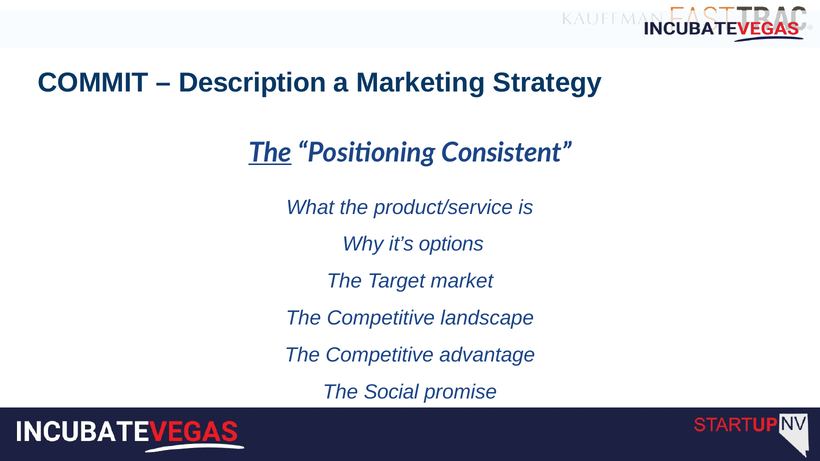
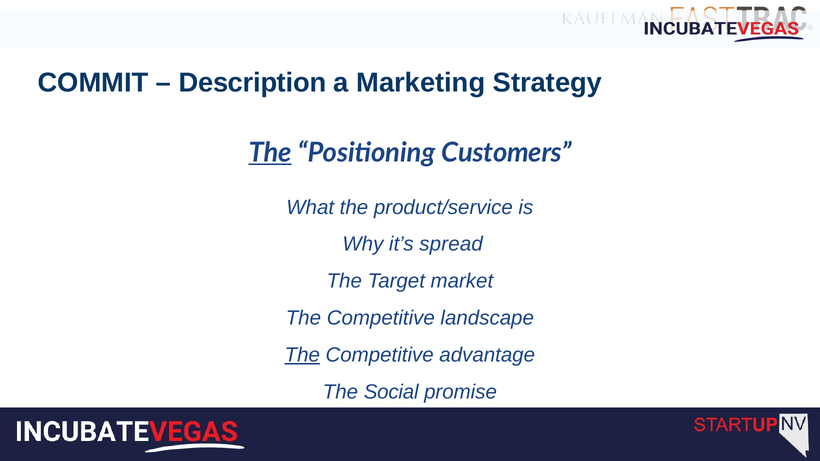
Consistent: Consistent -> Customers (506, 153)
options: options -> spread (451, 244)
The underline: none -> present (302, 355)
